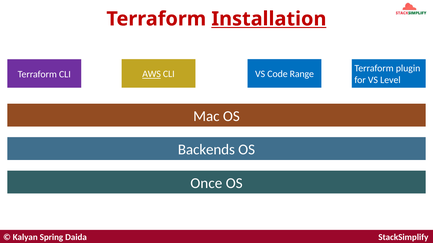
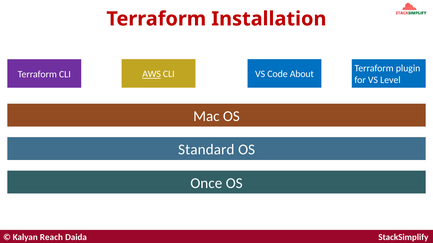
Installation underline: present -> none (269, 19)
Range: Range -> About (302, 74)
Backends: Backends -> Standard (206, 150)
Spring: Spring -> Reach (51, 238)
